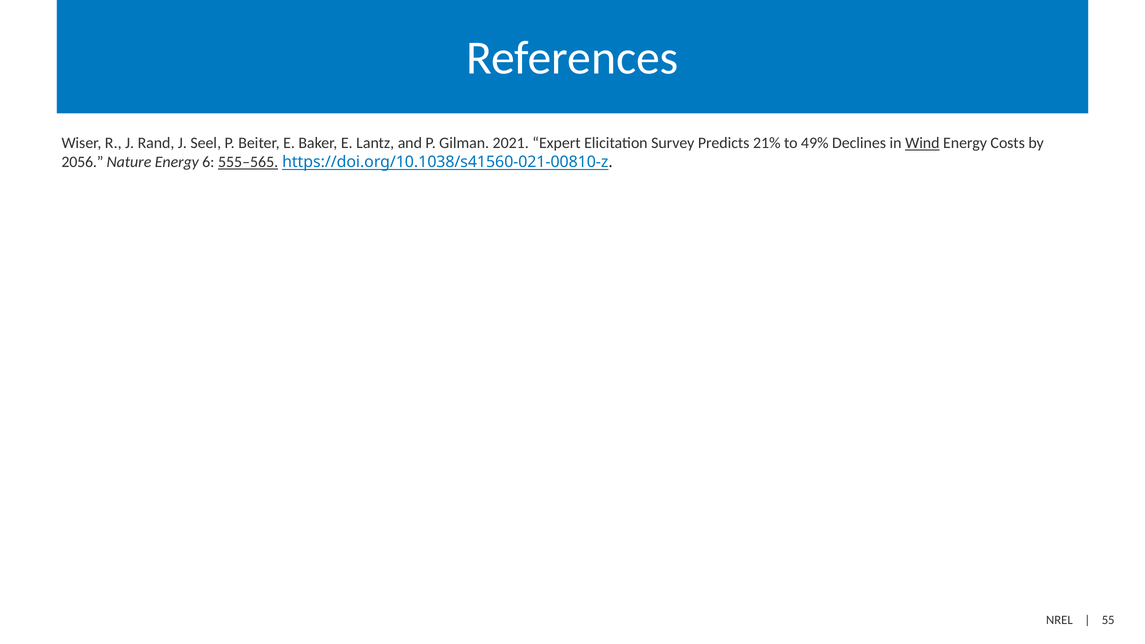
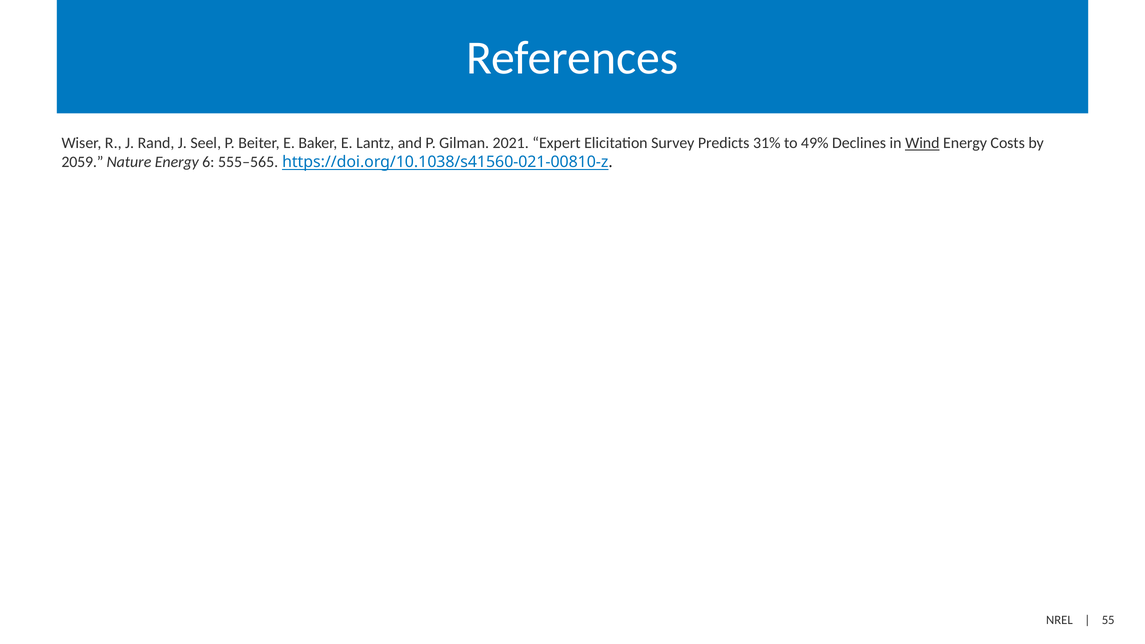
21%: 21% -> 31% (767, 143)
2056: 2056 -> 2059 (82, 162)
555–565 underline: present -> none (248, 162)
